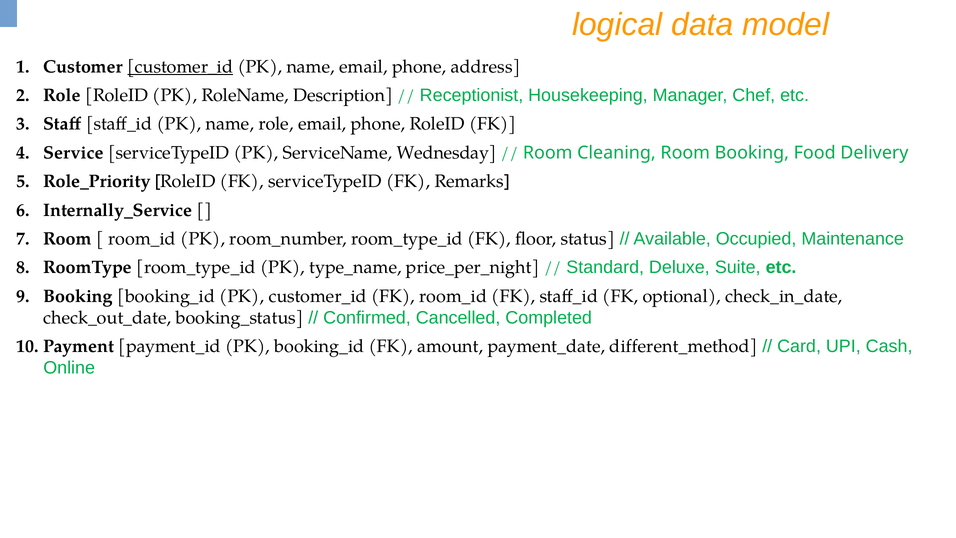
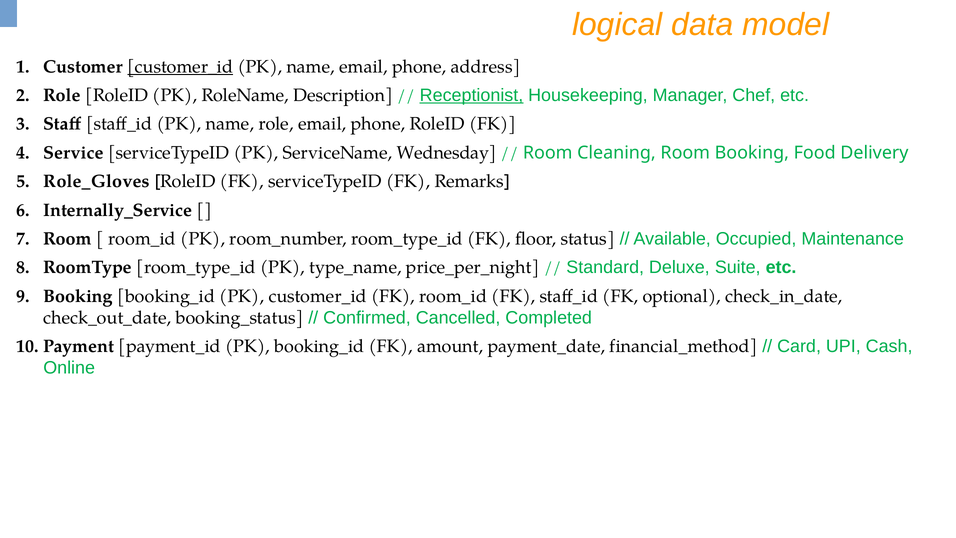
Receptionist underline: none -> present (471, 95)
Role_Priority: Role_Priority -> Role_Gloves (97, 181)
different_method: different_method -> financial_method (683, 346)
